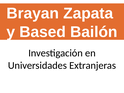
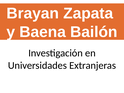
Based: Based -> Baena (43, 32)
